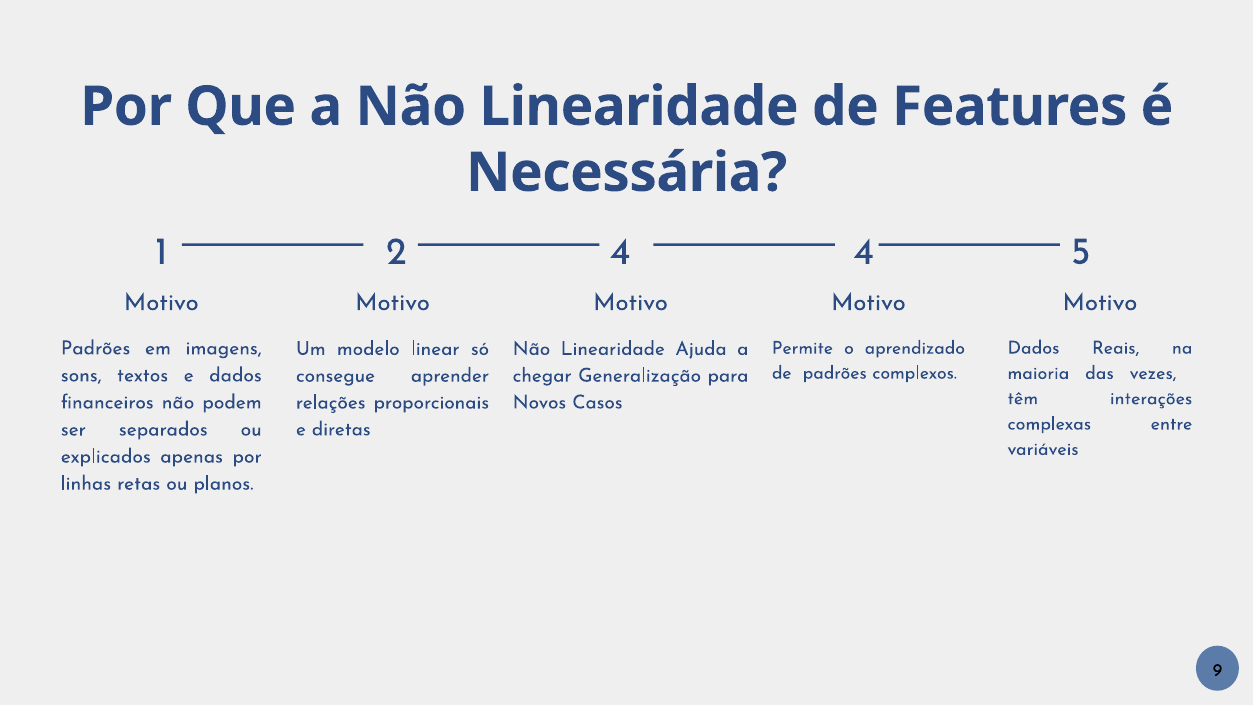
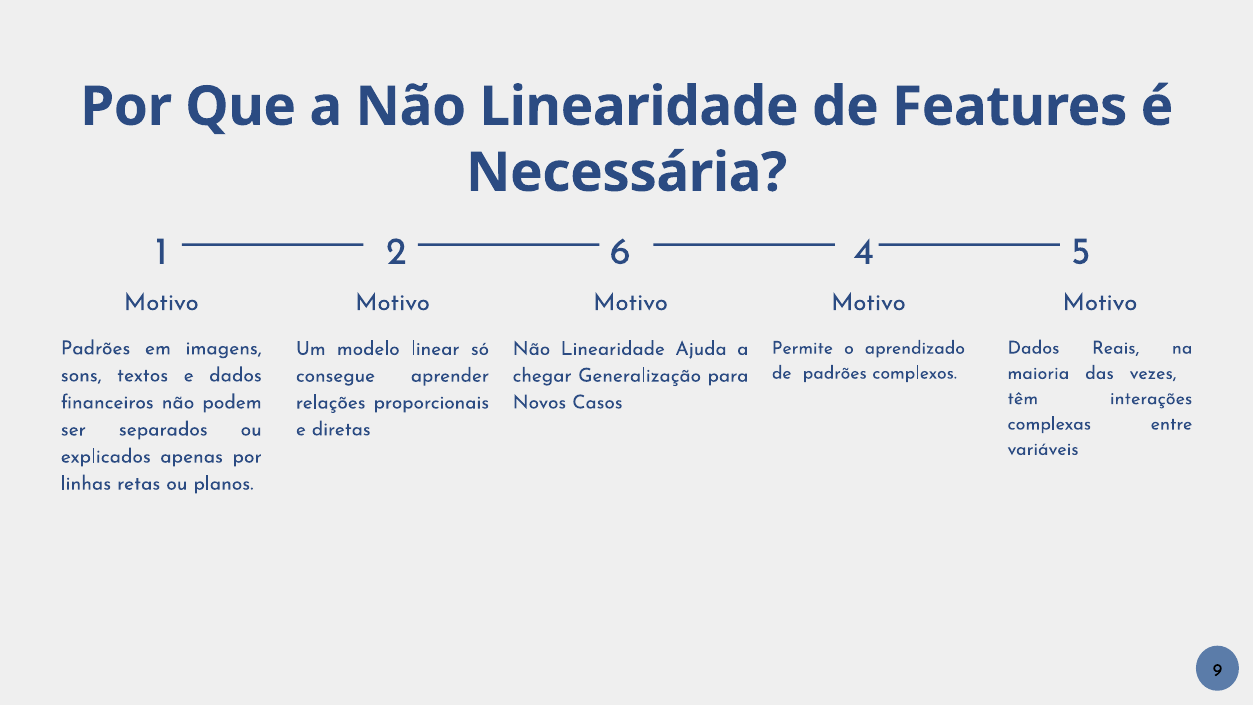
2 4: 4 -> 6 (620, 251)
